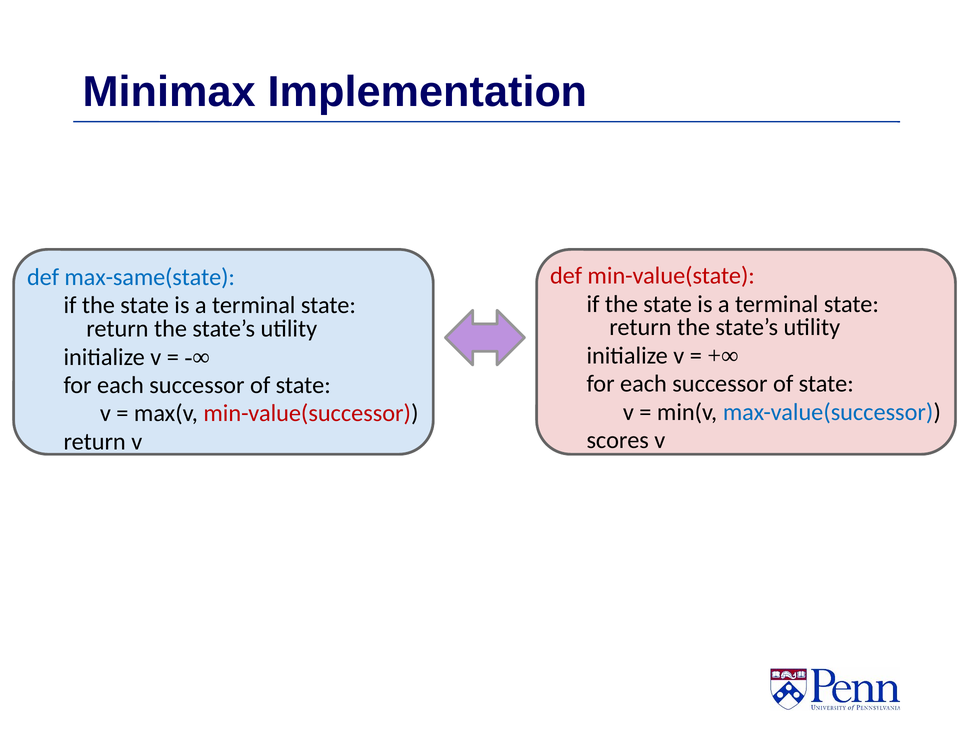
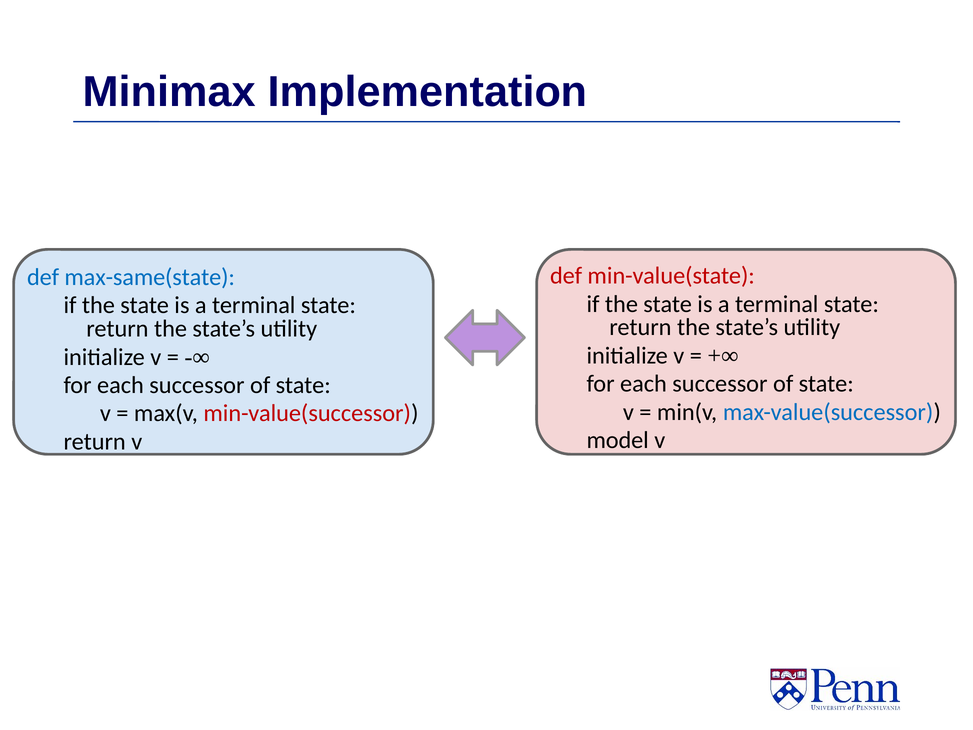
scores: scores -> model (618, 440)
